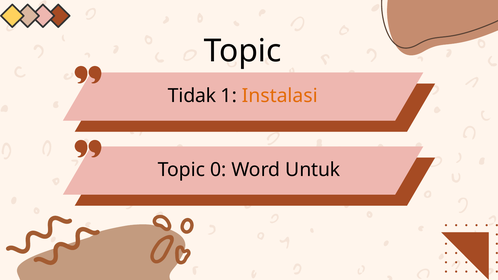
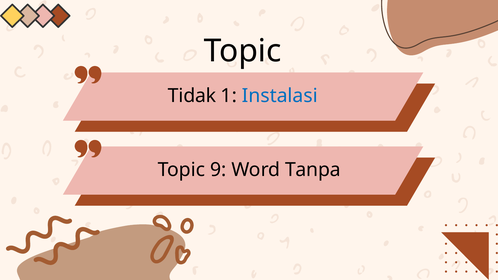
Instalasi colour: orange -> blue (280, 96)
0: 0 -> 9 (218, 170)
Untuk: Untuk -> Tanpa (313, 170)
